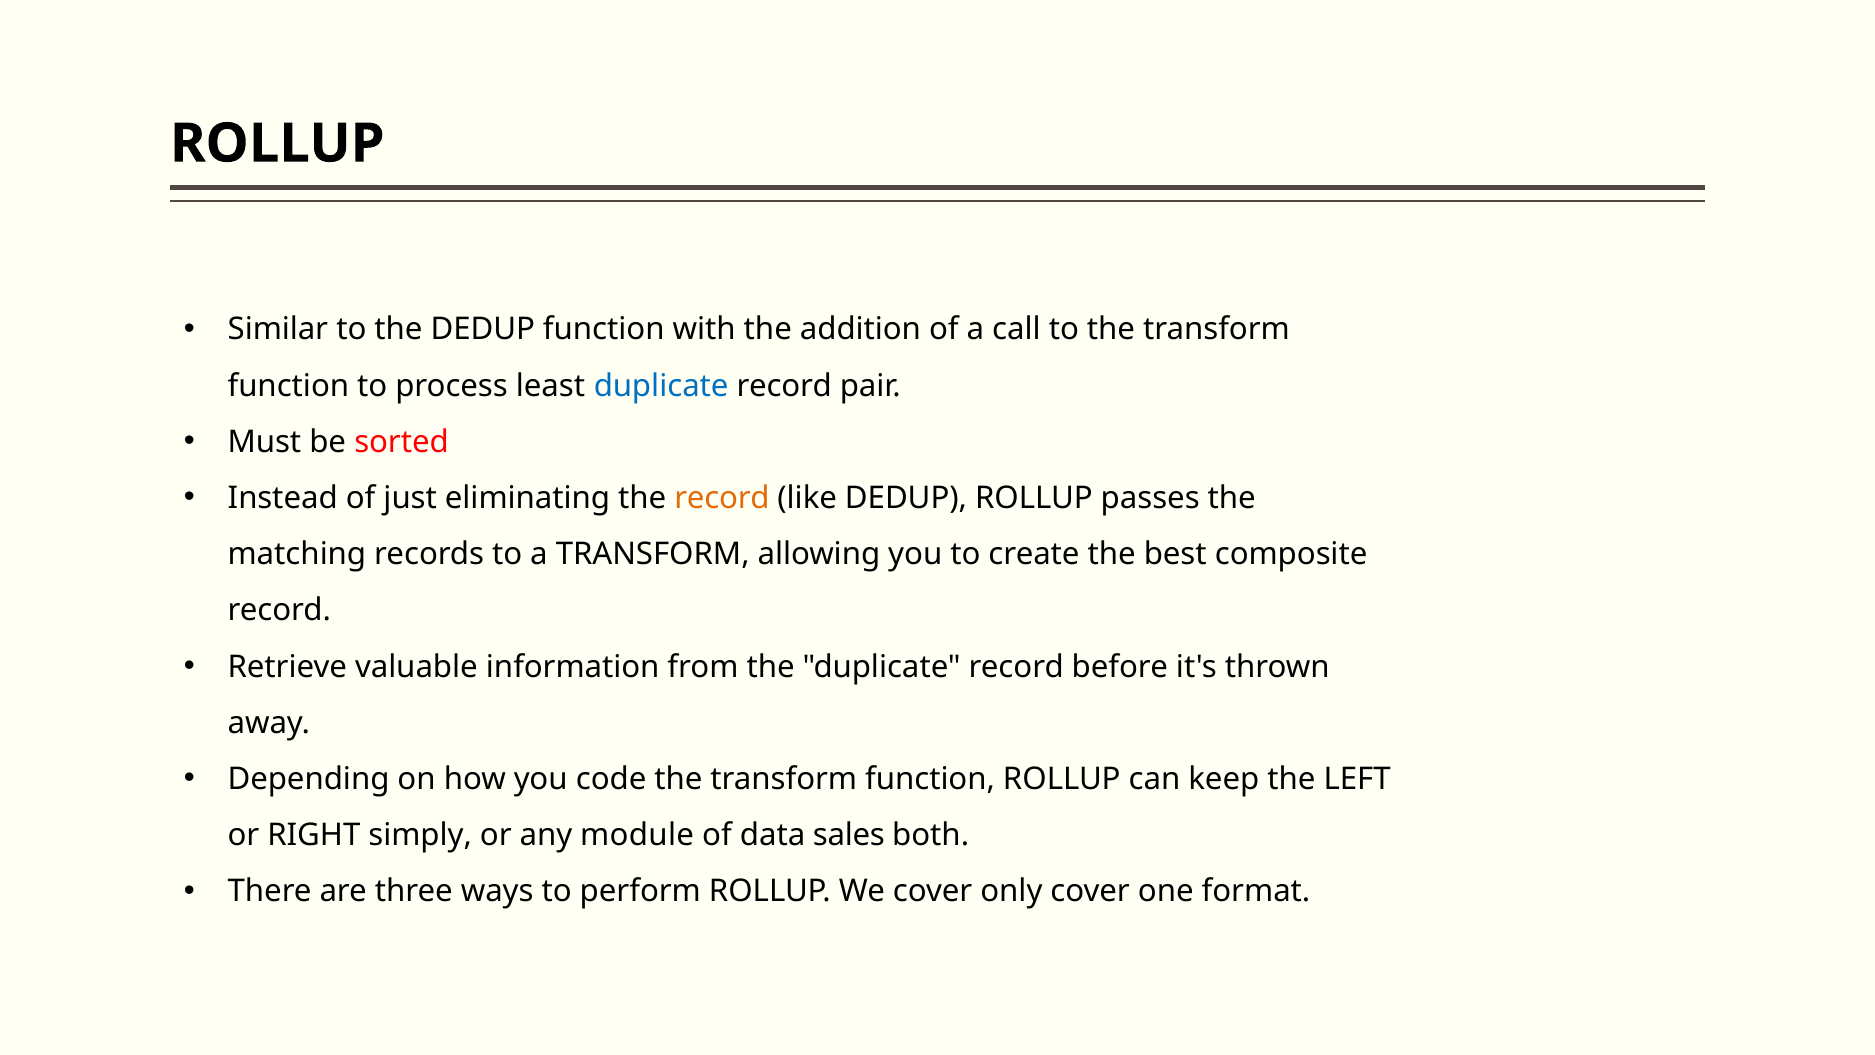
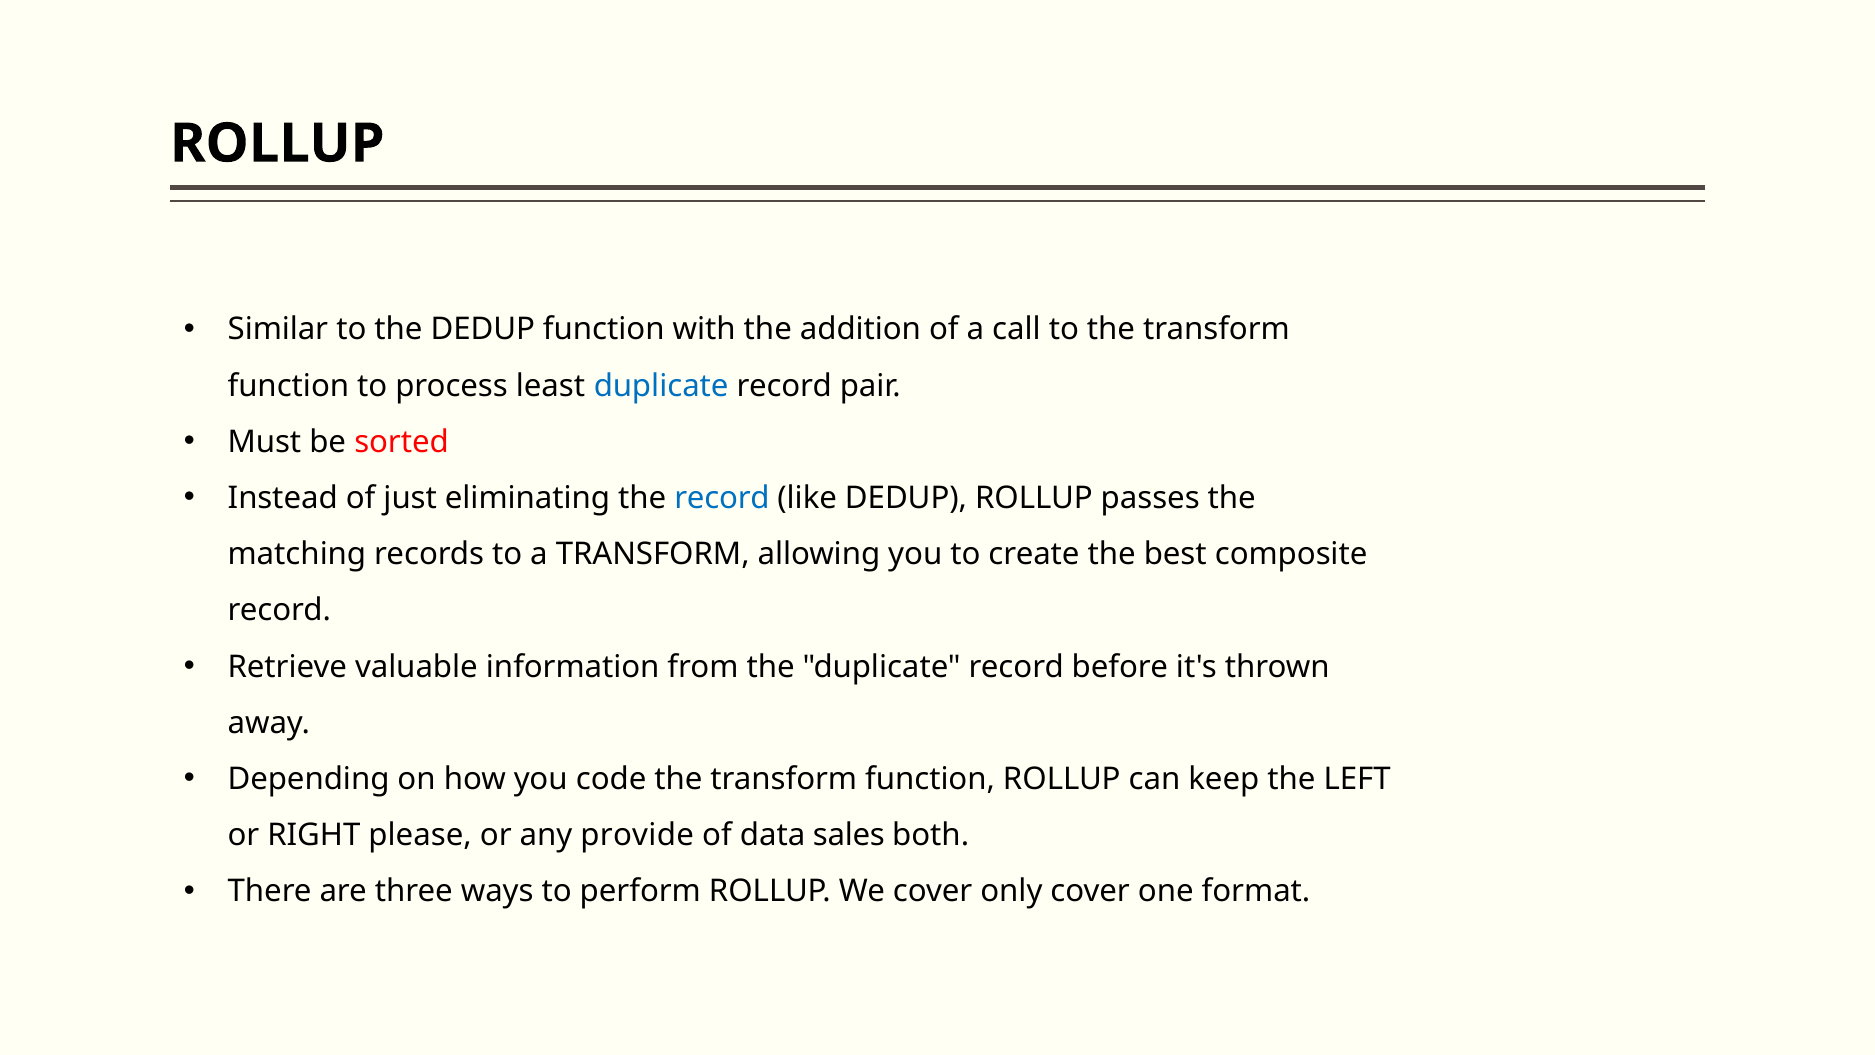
record colour: orange -> blue (722, 498)
simply: simply -> please (420, 835)
module: module -> provide (637, 835)
